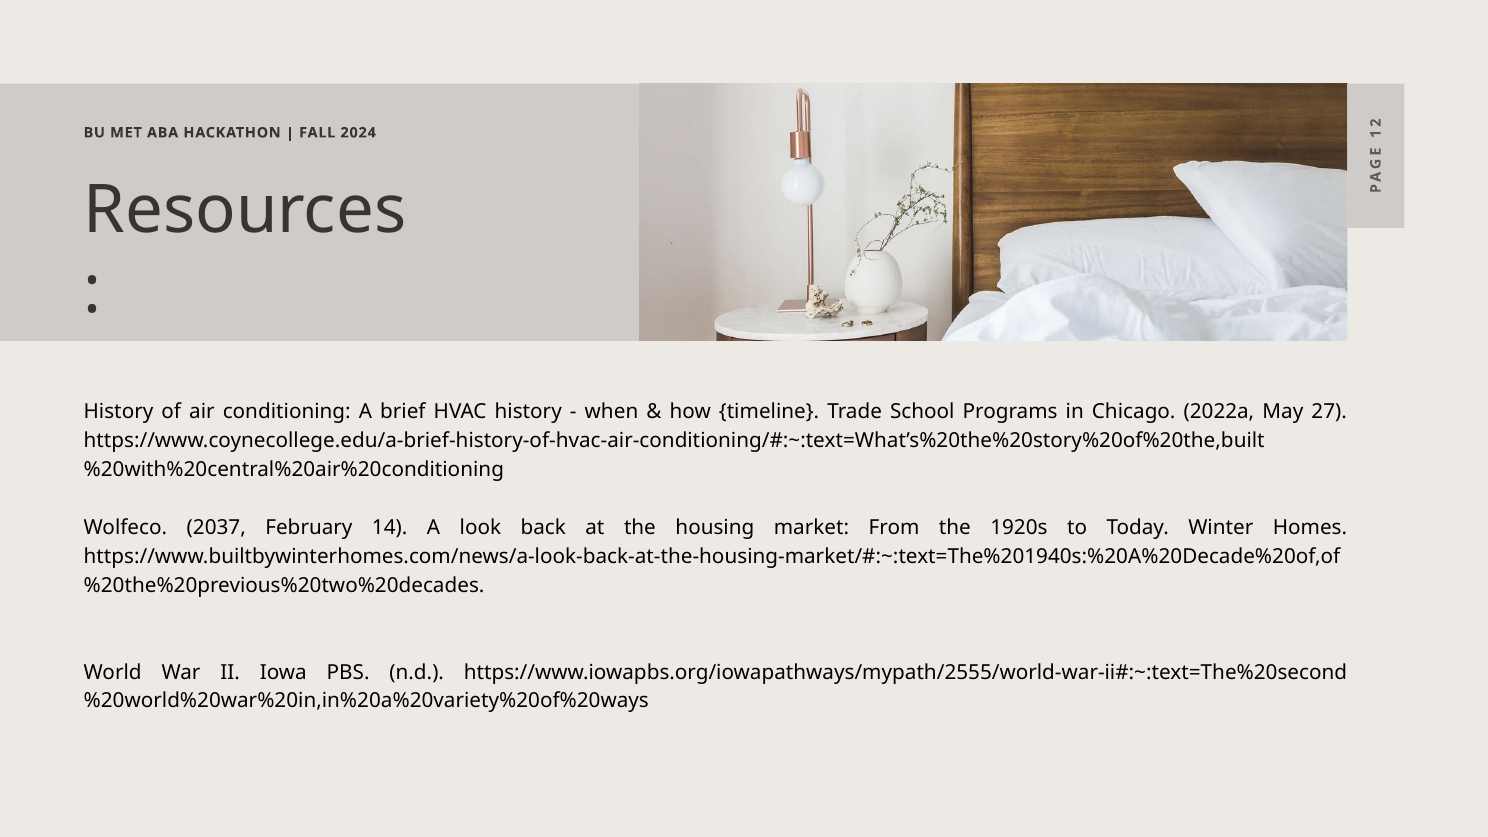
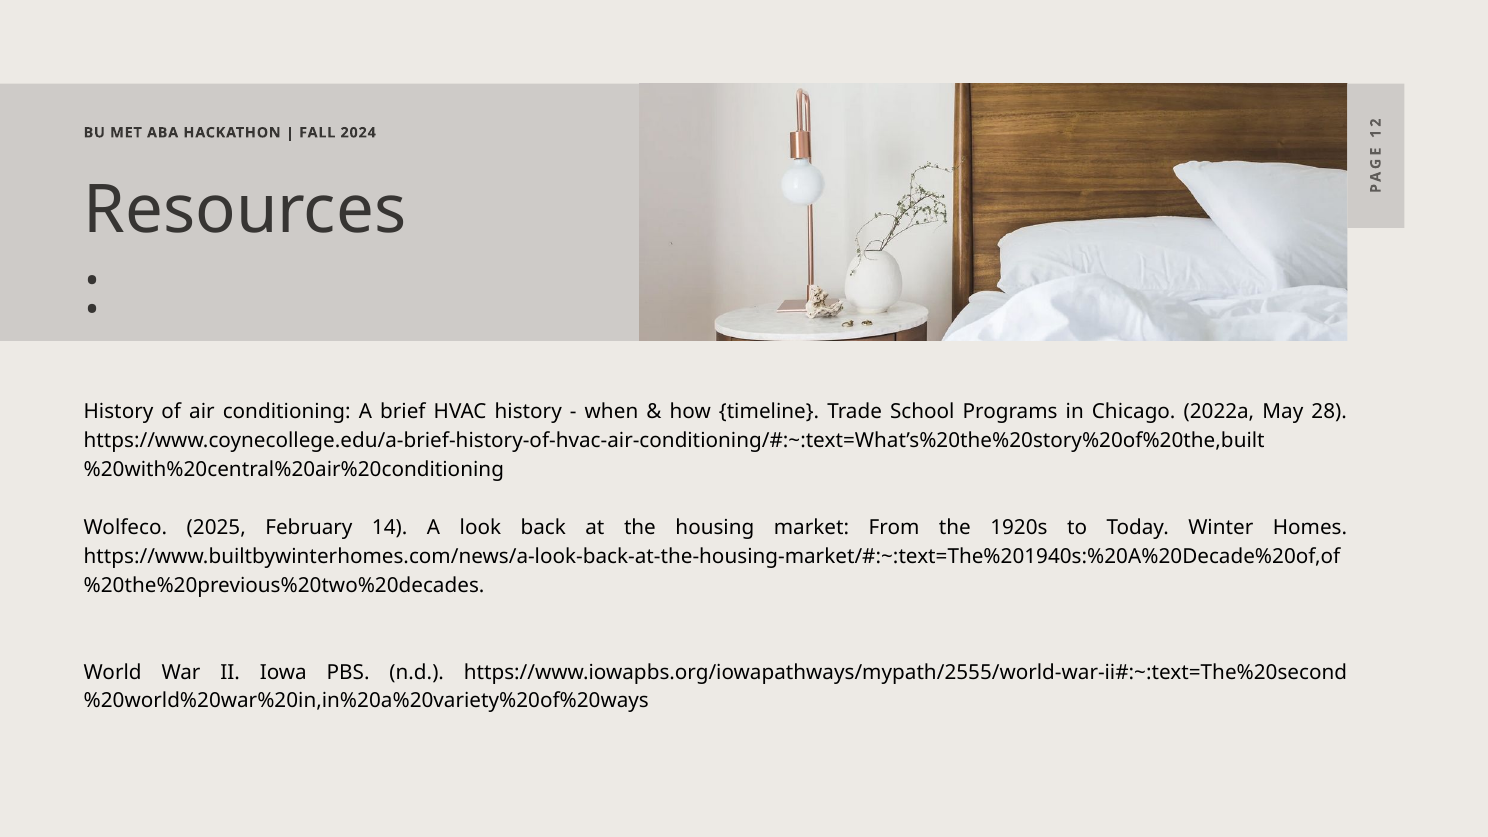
27: 27 -> 28 (1329, 412)
2037: 2037 -> 2025 (216, 528)
